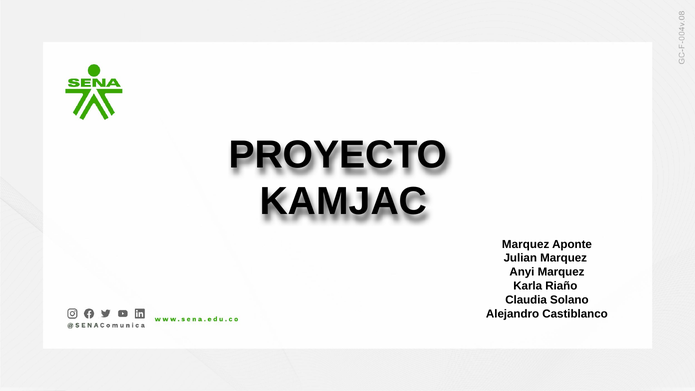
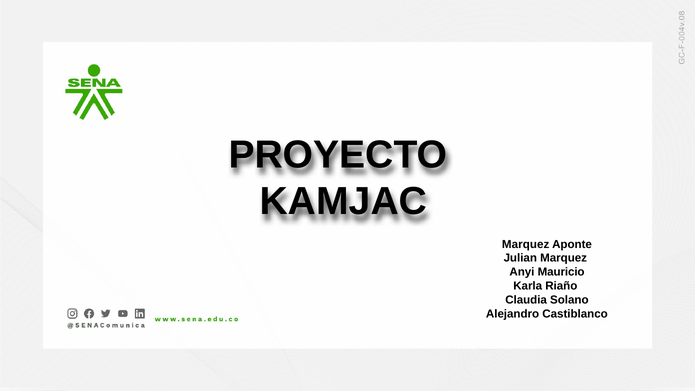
Anyi Marquez: Marquez -> Mauricio (561, 272)
